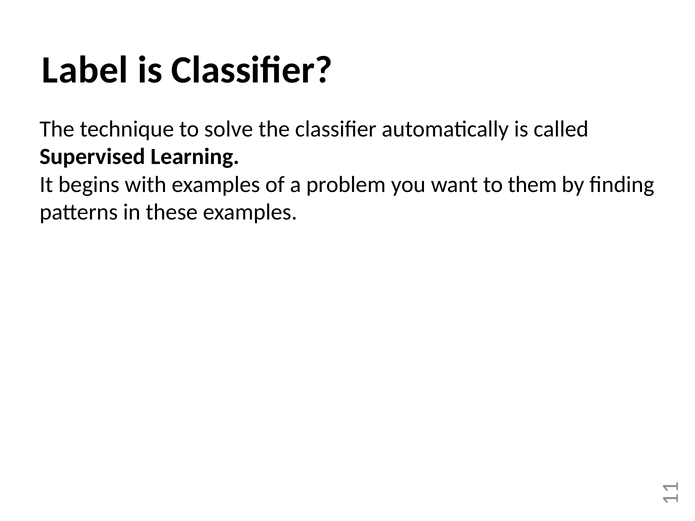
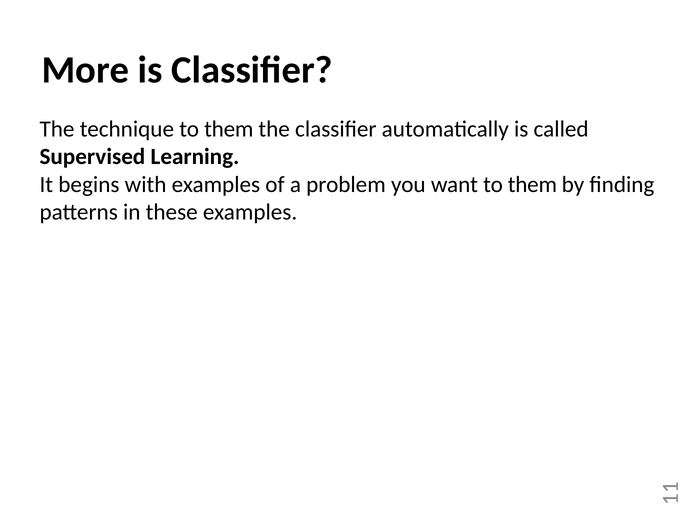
Label: Label -> More (85, 70)
technique to solve: solve -> them (229, 129)
